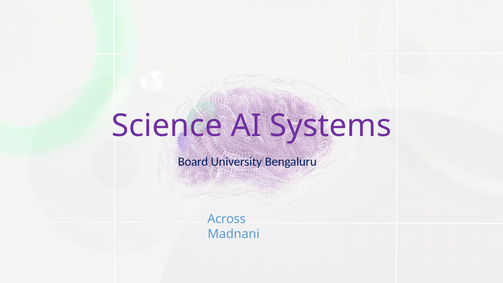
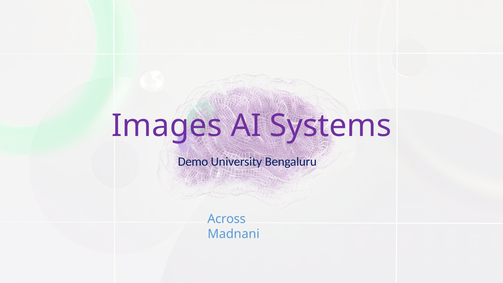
Science: Science -> Images (167, 126)
Board: Board -> Demo (193, 162)
